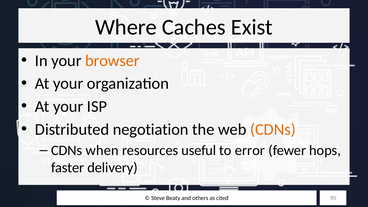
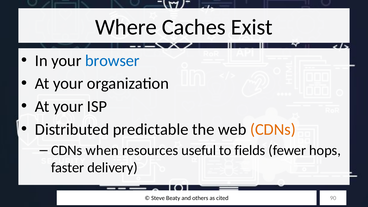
browser colour: orange -> blue (112, 61)
negotiation: negotiation -> predictable (151, 129)
error: error -> fields (250, 151)
